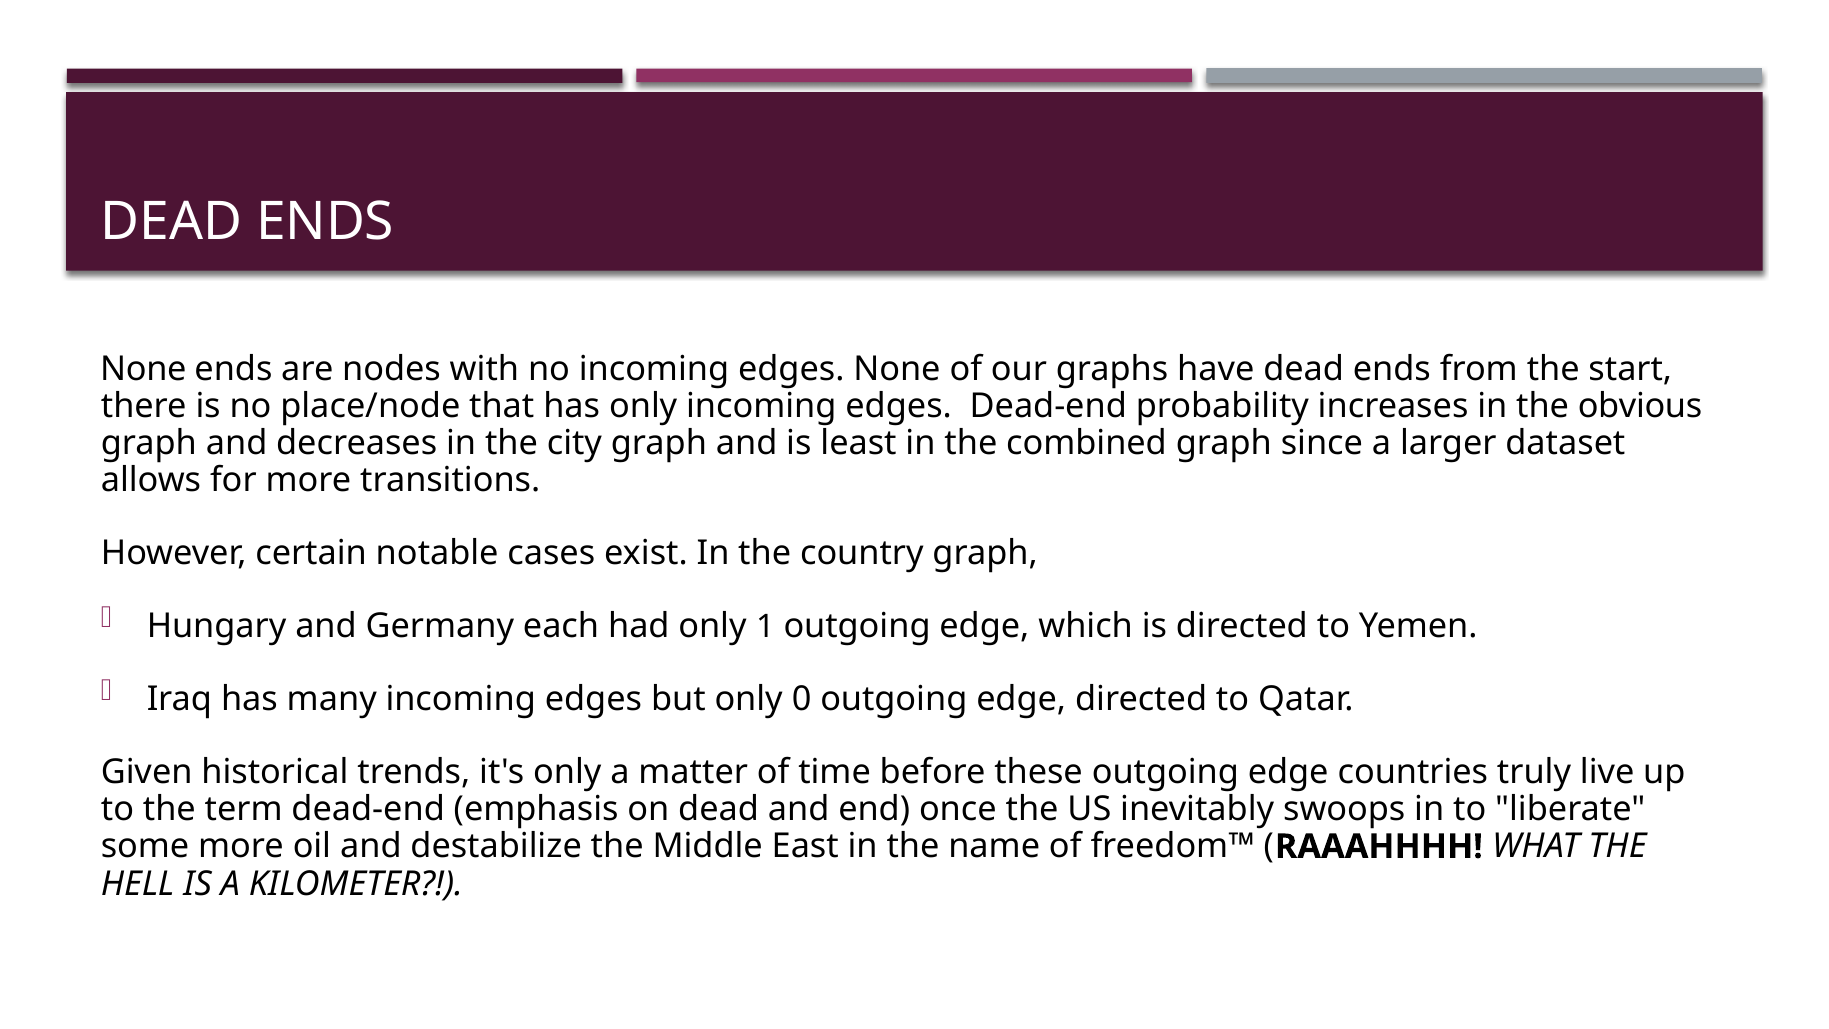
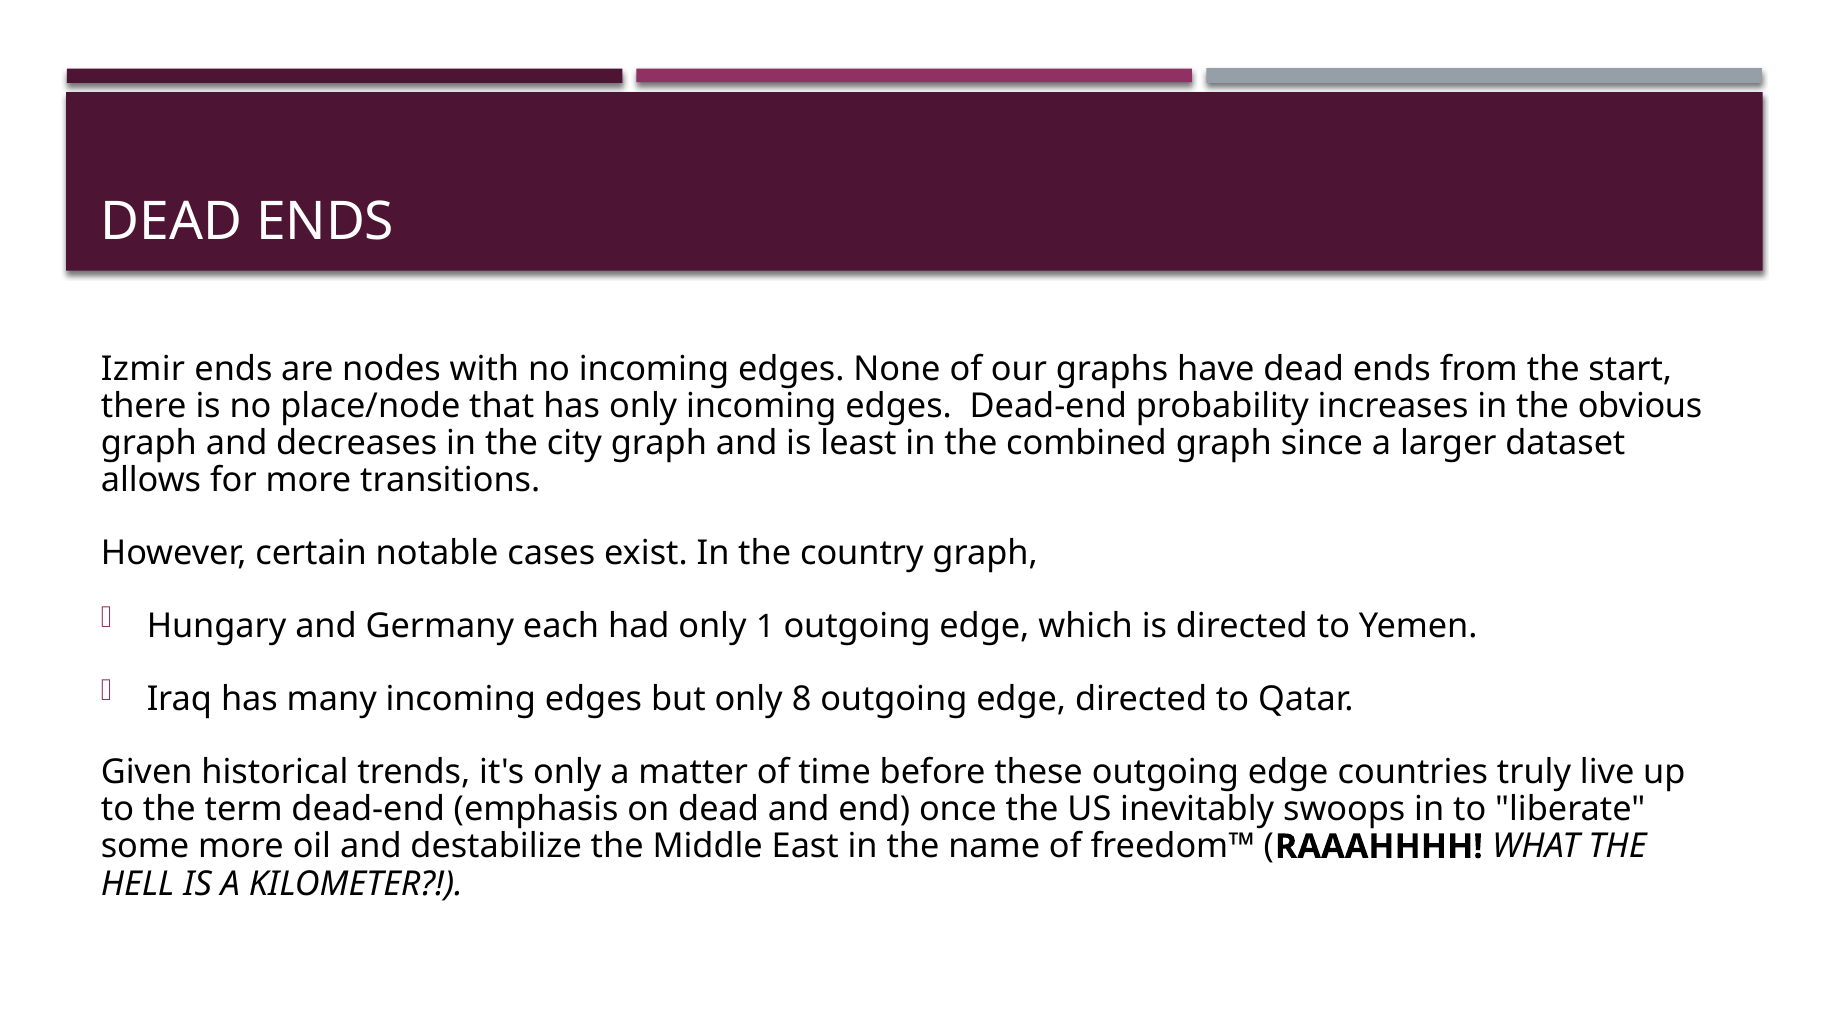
None: None -> Izmir (143, 369)
0: 0 -> 8 (802, 699)
